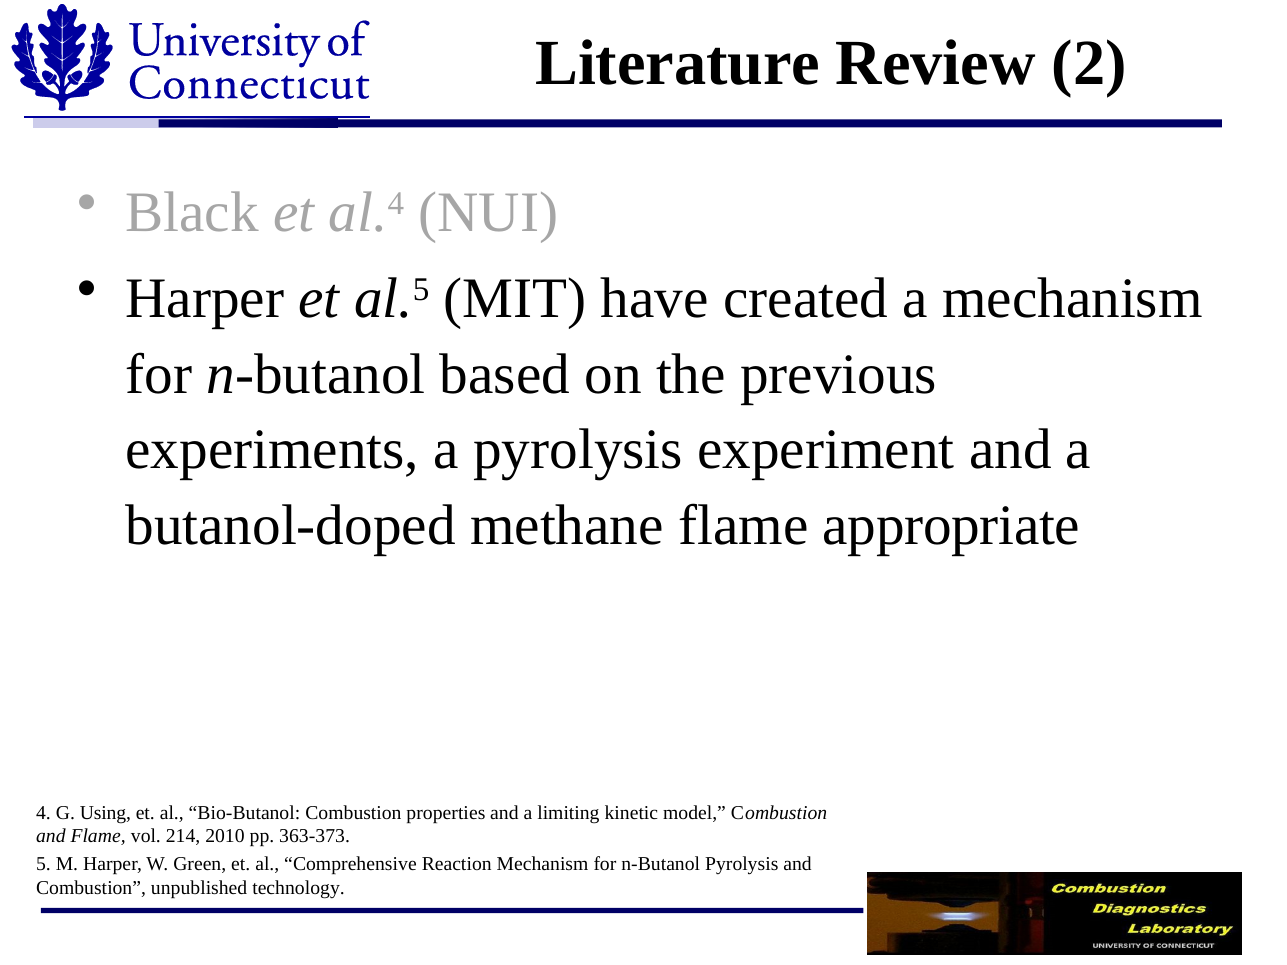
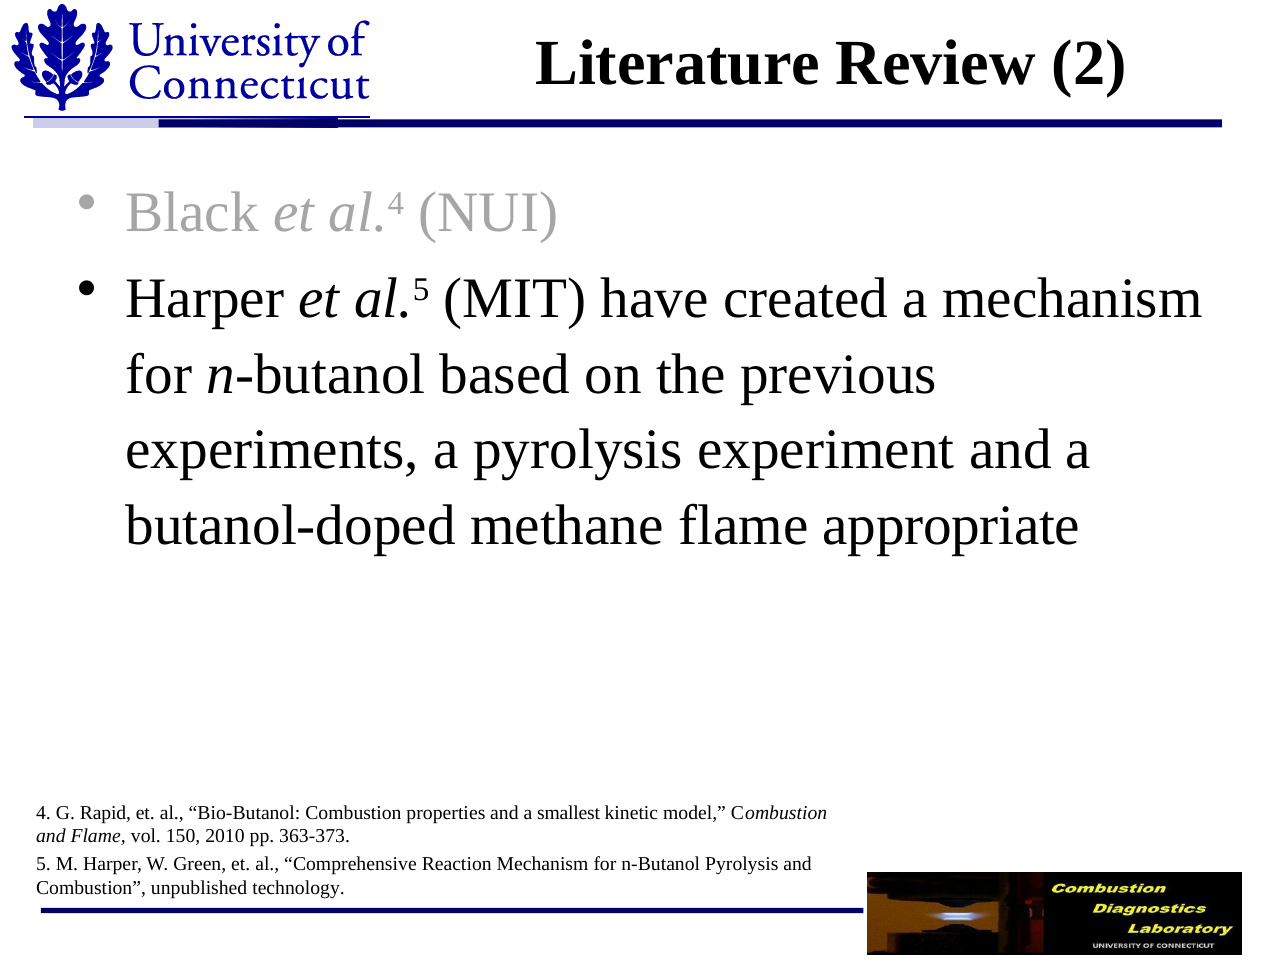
Using: Using -> Rapid (105, 813)
limiting: limiting -> smallest (569, 813)
214: 214 -> 150 (183, 837)
